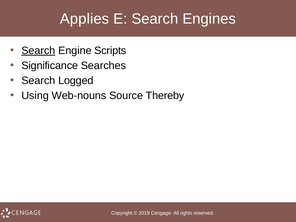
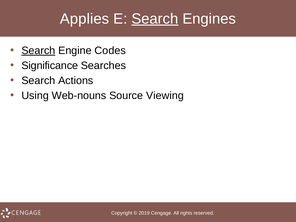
Search underline: none -> present (155, 19)
Scripts: Scripts -> Codes (110, 51)
Logged: Logged -> Actions (76, 81)
Thereby: Thereby -> Viewing (165, 96)
